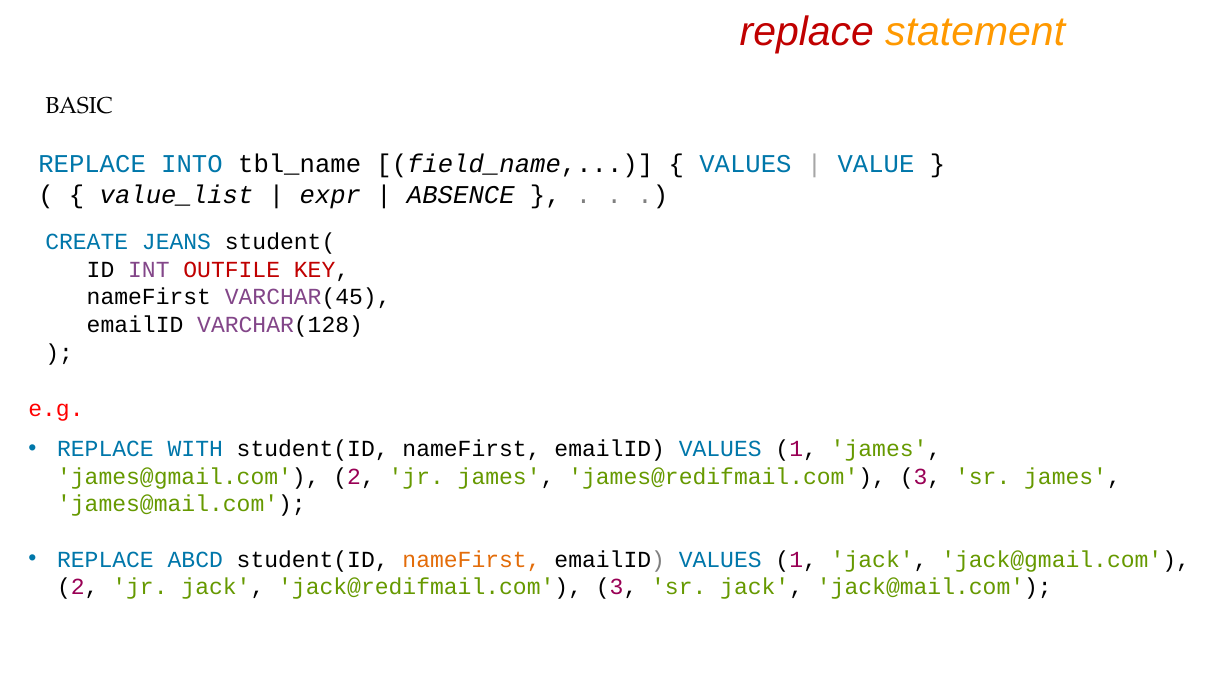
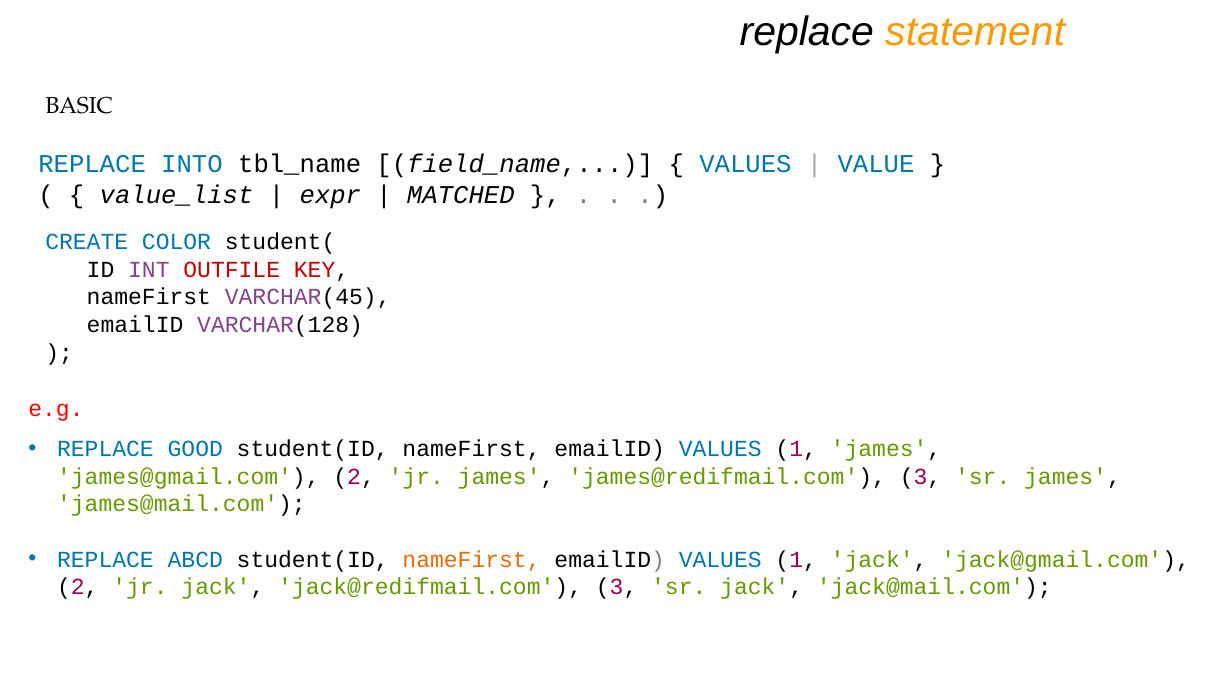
replace colour: red -> black (807, 32)
ABSENCE: ABSENCE -> MATCHED (461, 195)
JEANS: JEANS -> COLOR (176, 242)
WITH: WITH -> GOOD (195, 449)
